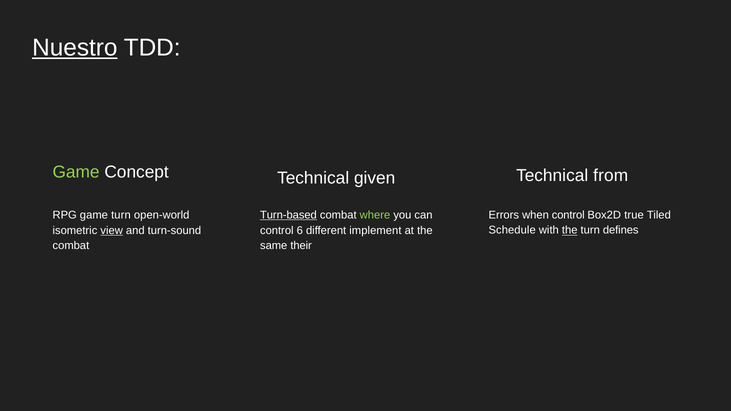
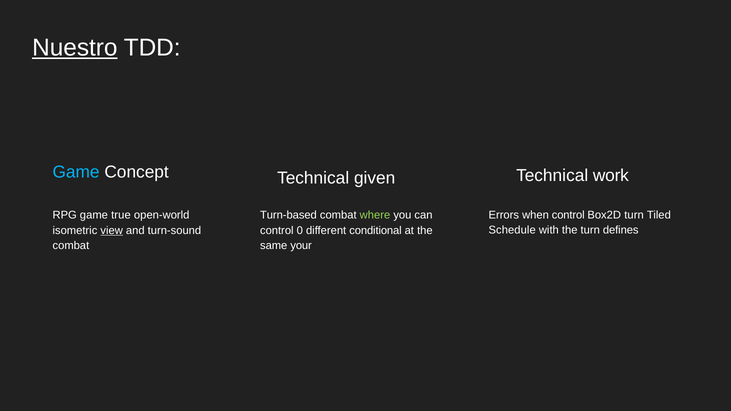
Game colour: light green -> light blue (76, 172)
from: from -> work (611, 175)
Box2D true: true -> turn (634, 215)
game turn: turn -> true (121, 215)
Turn-based underline: present -> none (288, 215)
6: 6 -> 0 (300, 230)
implement: implement -> conditional (376, 230)
the underline: present -> none (570, 230)
their: their -> your (301, 246)
